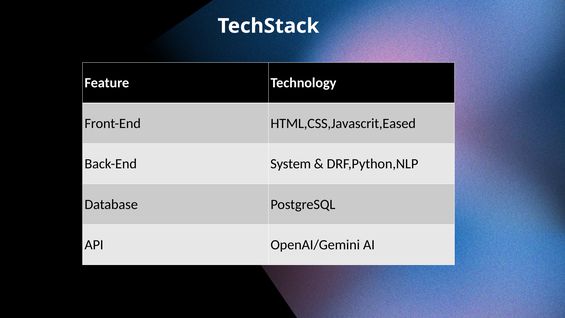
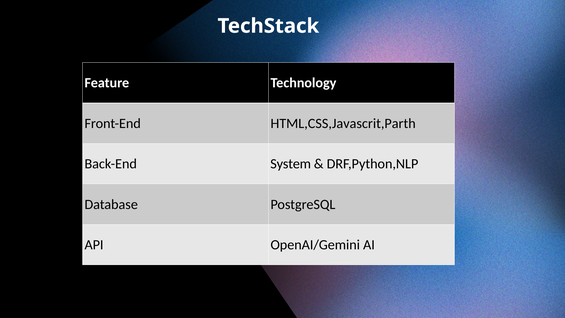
HTML,CSS,Javascrit,Eased: HTML,CSS,Javascrit,Eased -> HTML,CSS,Javascrit,Parth (343, 123)
